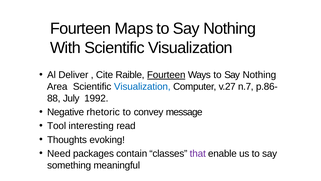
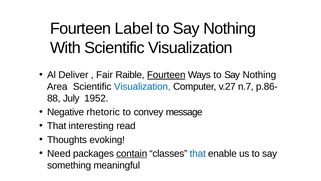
Maps: Maps -> Label (134, 29)
Cite: Cite -> Fair (105, 75)
1992: 1992 -> 1952 (96, 98)
Tool: Tool -> That (57, 126)
contain underline: none -> present (132, 153)
that colour: purple -> blue (198, 153)
